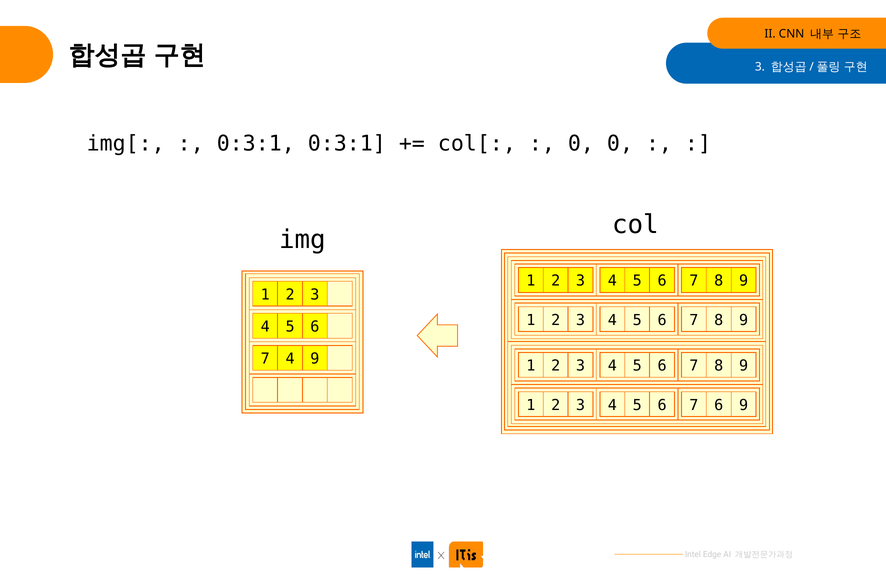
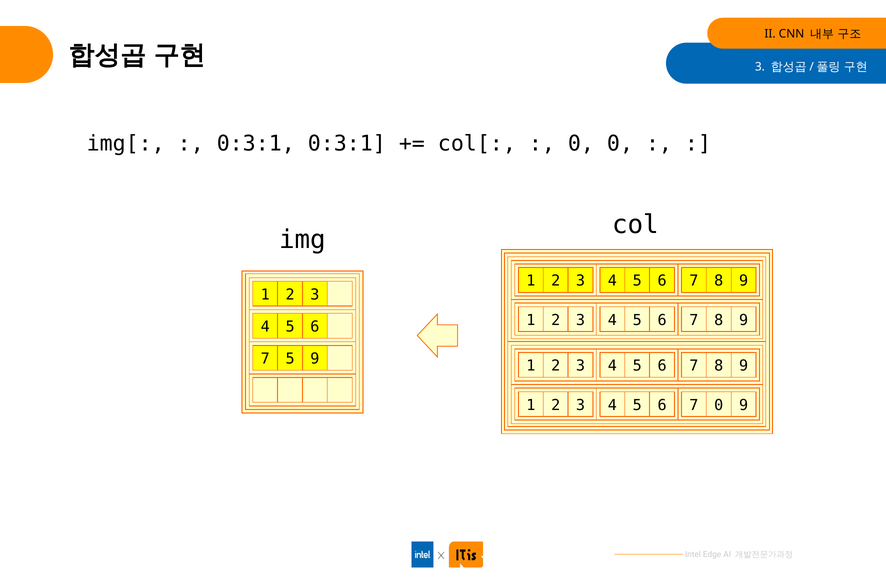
7 4: 4 -> 5 (290, 359)
7 6: 6 -> 0 (719, 405)
